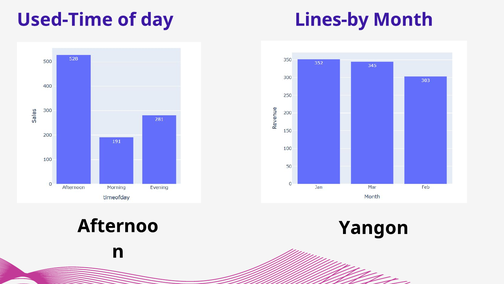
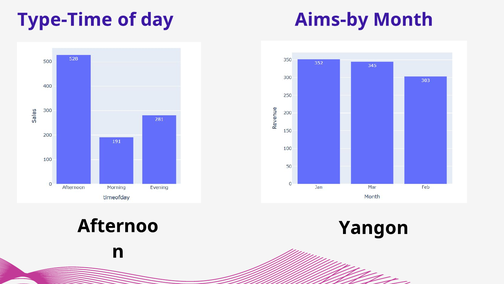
Used-Time: Used-Time -> Type-Time (65, 20)
Lines-by: Lines-by -> Aims-by (332, 20)
